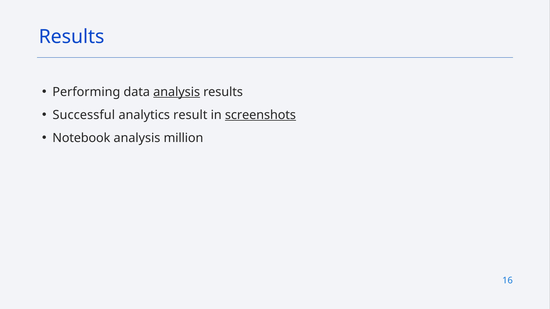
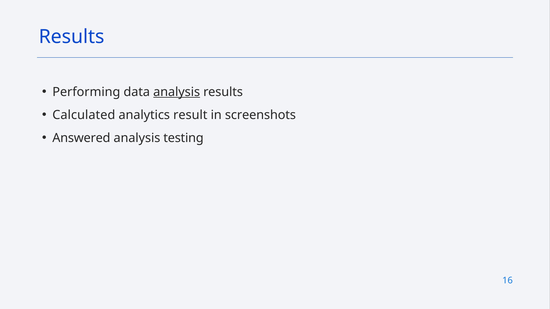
Successful: Successful -> Calculated (84, 115)
screenshots underline: present -> none (260, 115)
Notebook: Notebook -> Answered (81, 138)
million: million -> testing (183, 138)
